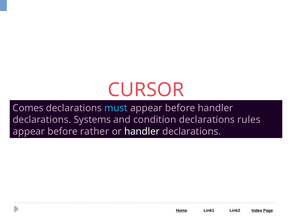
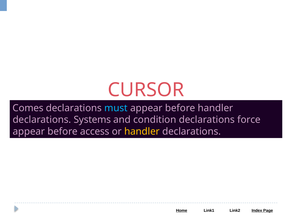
rules: rules -> force (249, 120)
rather: rather -> access (95, 131)
handler colour: white -> yellow (142, 131)
